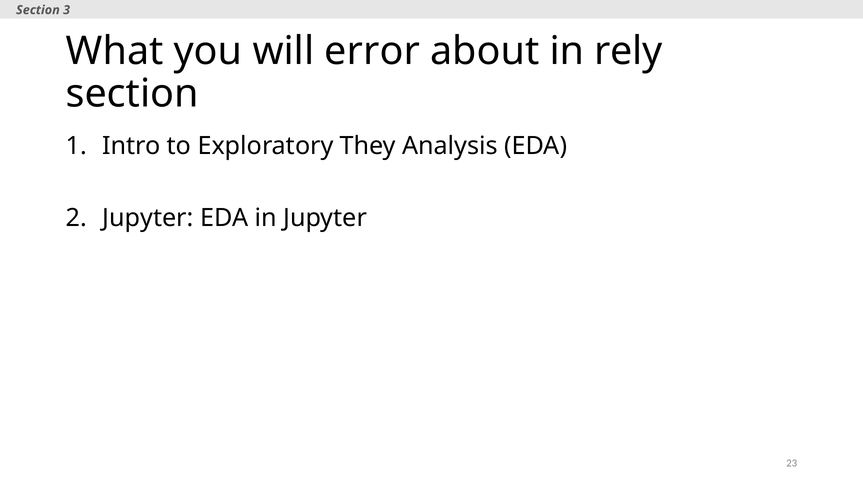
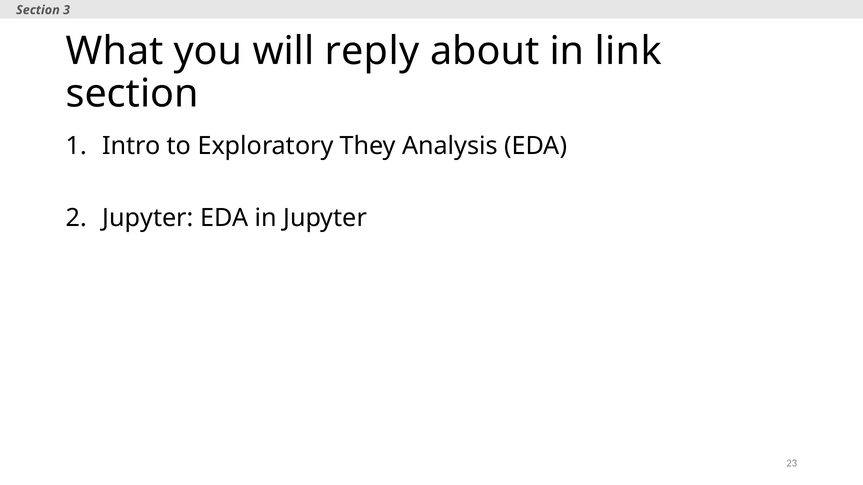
error: error -> reply (372, 51)
rely: rely -> link (628, 51)
